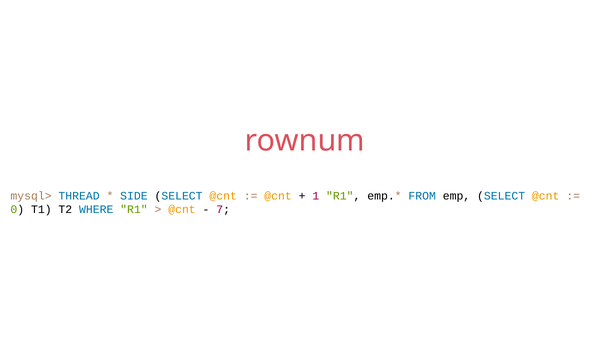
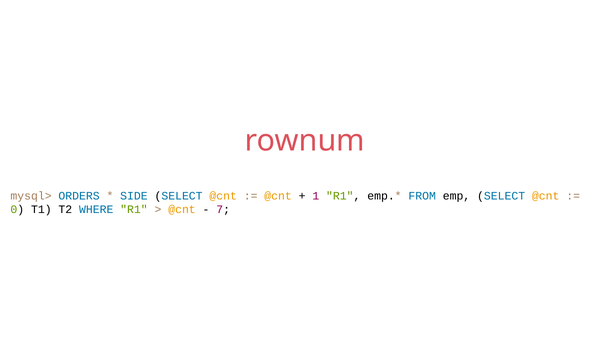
THREAD: THREAD -> ORDERS (79, 196)
